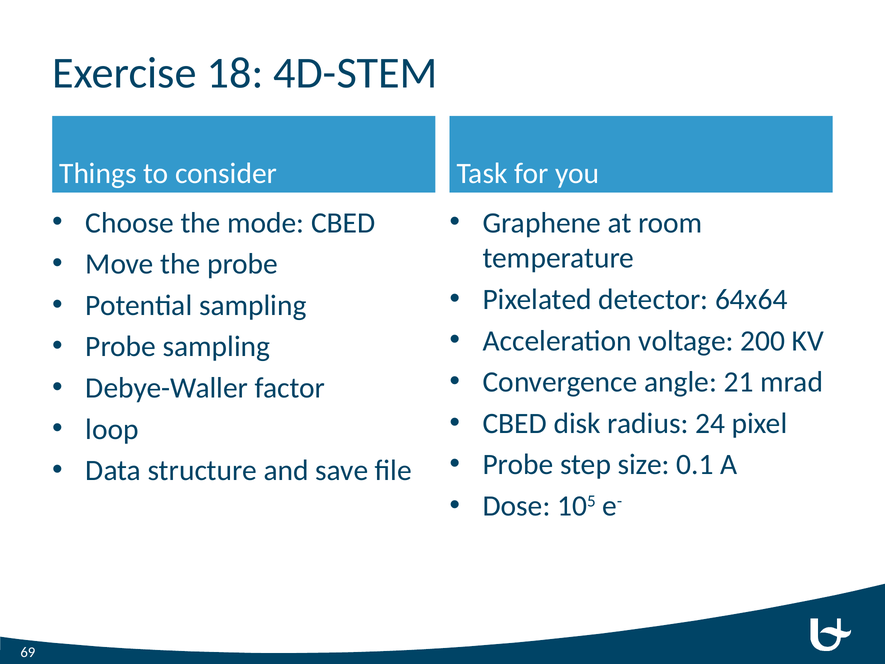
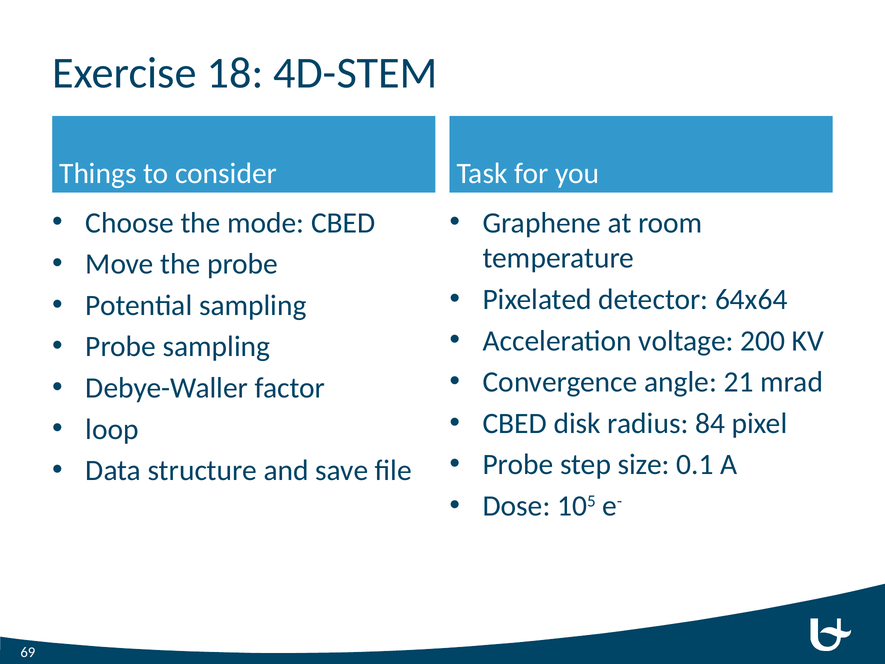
24: 24 -> 84 (710, 423)
